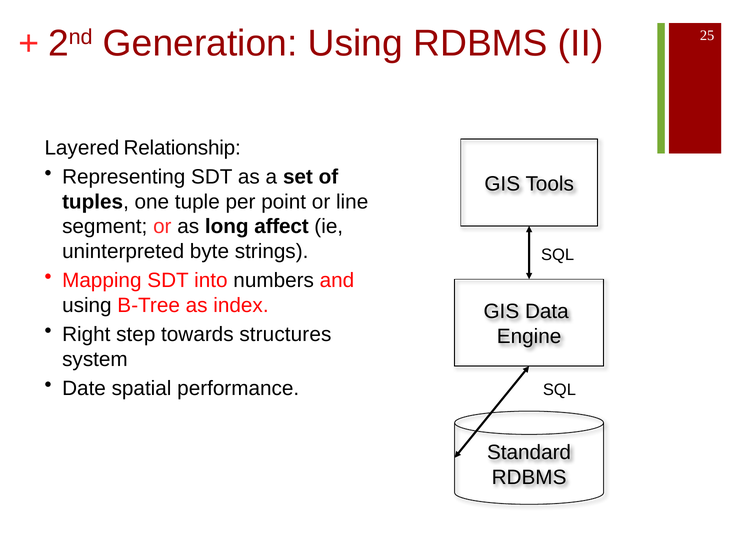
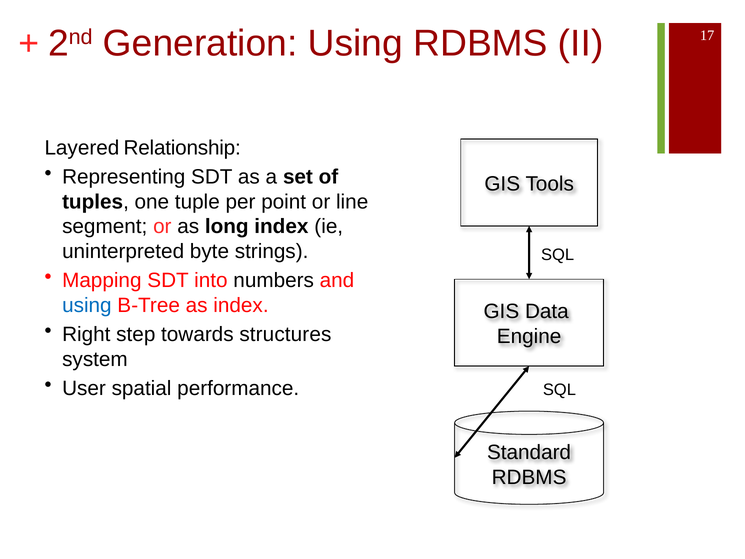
25: 25 -> 17 (707, 36)
long affect: affect -> index (281, 227)
using colour: black -> blue (87, 305)
Date: Date -> User (84, 388)
